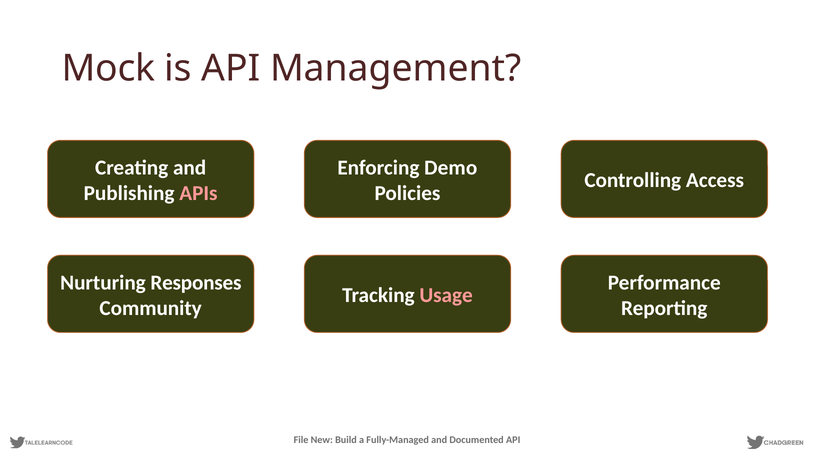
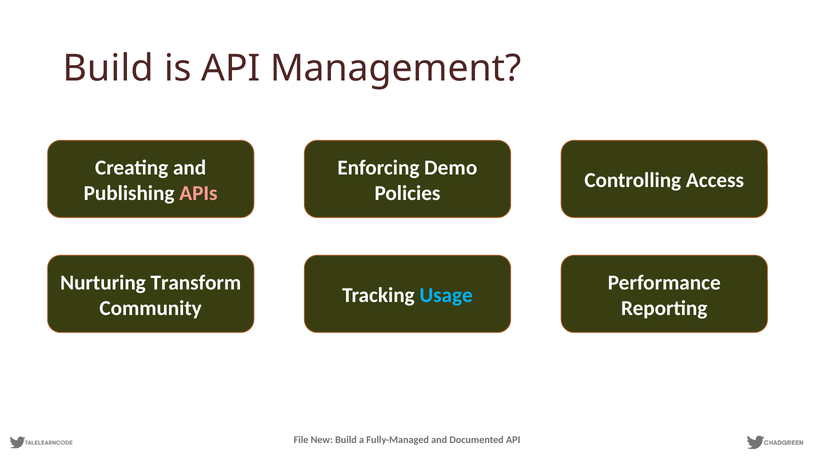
Mock: Mock -> Build (108, 68)
Responses: Responses -> Transform (196, 283)
Usage colour: pink -> light blue (446, 296)
